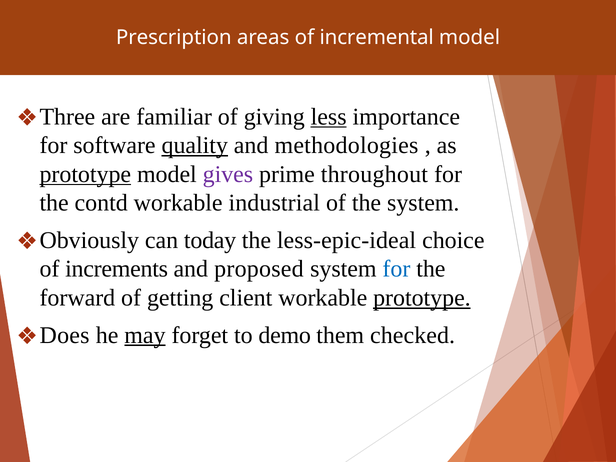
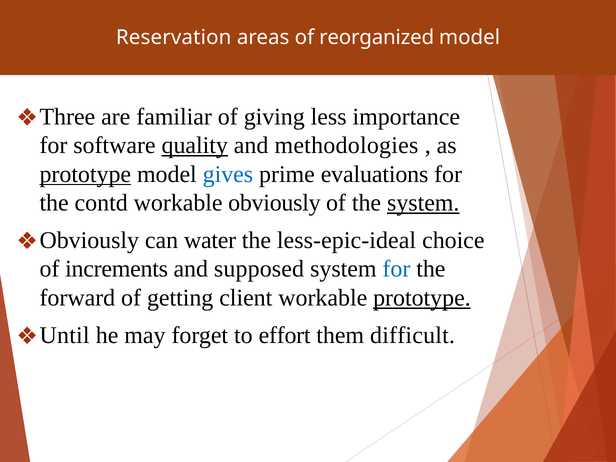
Prescription: Prescription -> Reservation (174, 38)
incremental: incremental -> reorganized (377, 38)
less underline: present -> none (329, 117)
gives colour: purple -> blue (228, 174)
throughout: throughout -> evaluations (375, 174)
workable industrial: industrial -> obviously (274, 203)
system underline: none -> present (423, 203)
today: today -> water (210, 240)
proposed: proposed -> supposed (259, 269)
Does: Does -> Until (65, 335)
may underline: present -> none (145, 335)
demo: demo -> effort (285, 335)
checked: checked -> difficult (413, 335)
